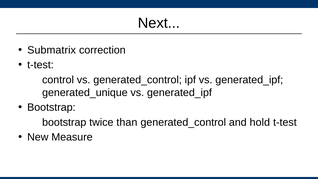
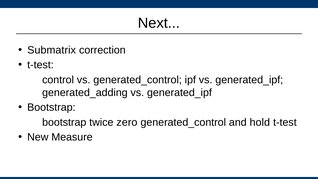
generated_unique: generated_unique -> generated_adding (85, 92)
than: than -> zero (127, 122)
